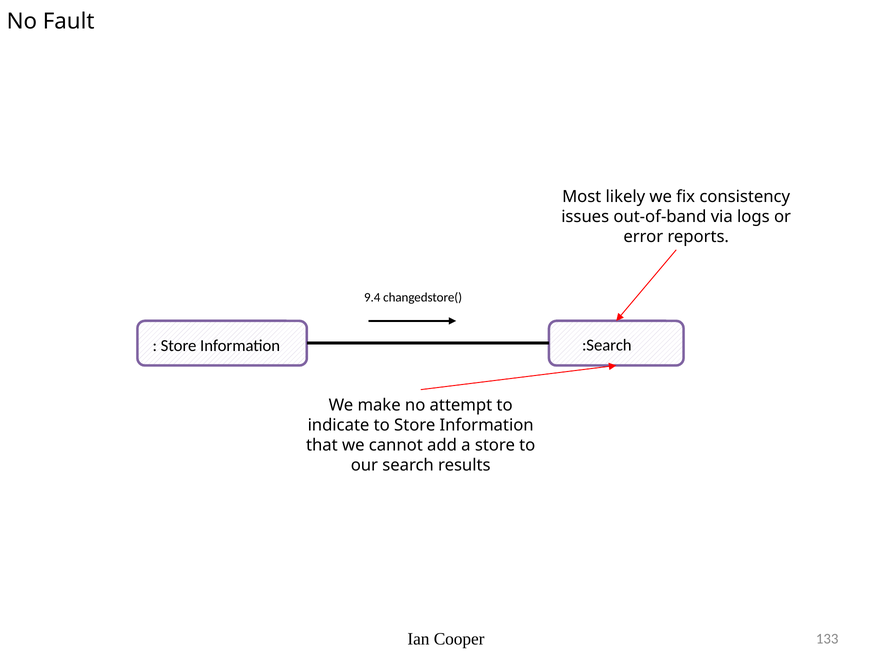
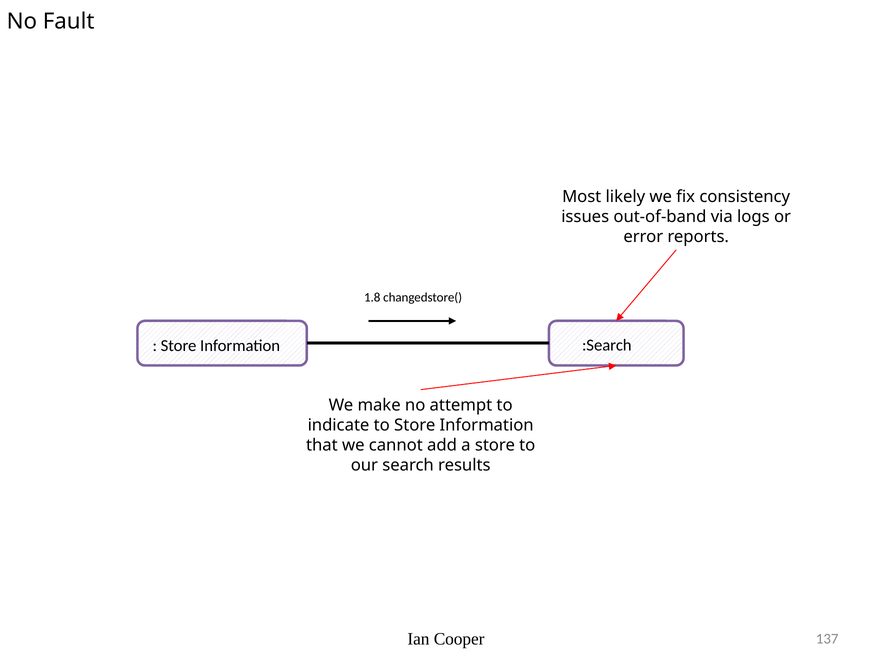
9.4: 9.4 -> 1.8 (372, 297)
133: 133 -> 137 (827, 639)
